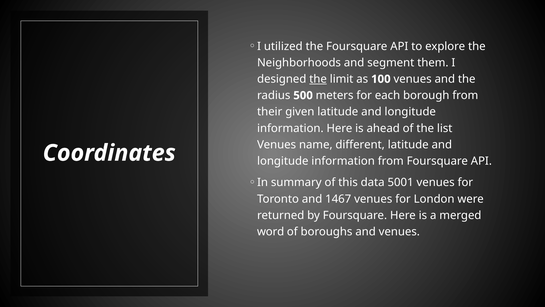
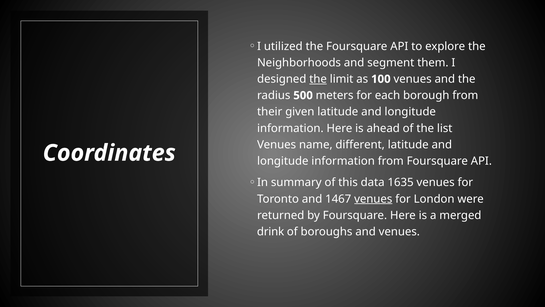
5001: 5001 -> 1635 (401, 182)
venues underline: none -> present (373, 199)
word: word -> drink (271, 231)
